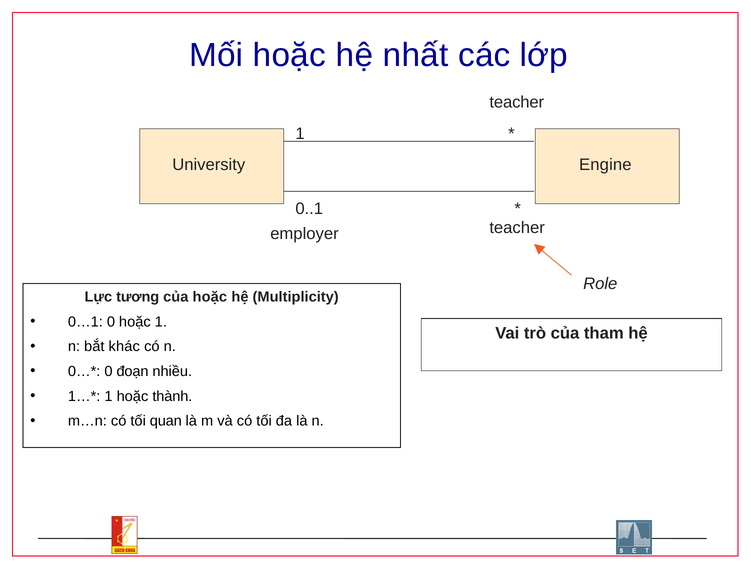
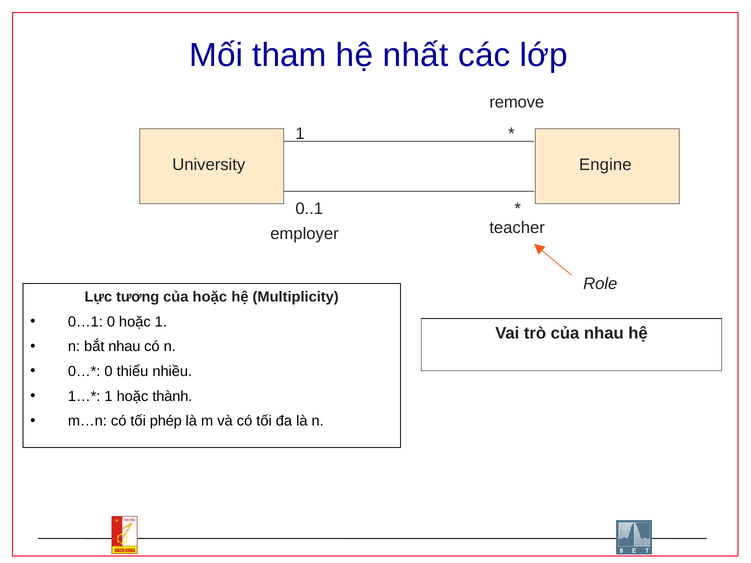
Mối hoặc: hoặc -> tham (289, 56)
teacher: teacher -> remove (517, 102)
của tham: tham -> nhau (604, 334)
bắt khác: khác -> nhau (124, 347)
đoạn: đoạn -> thiểu (132, 372)
quan: quan -> phép (166, 421)
